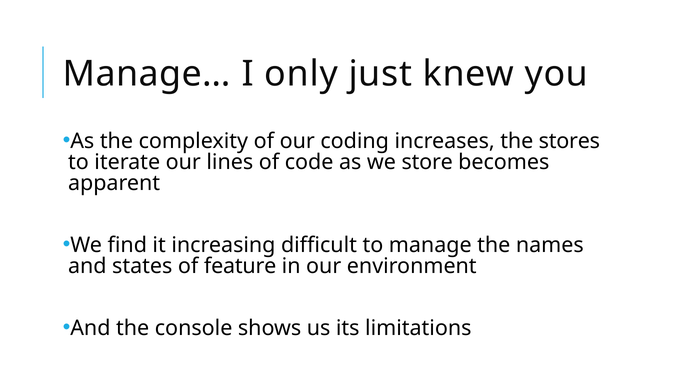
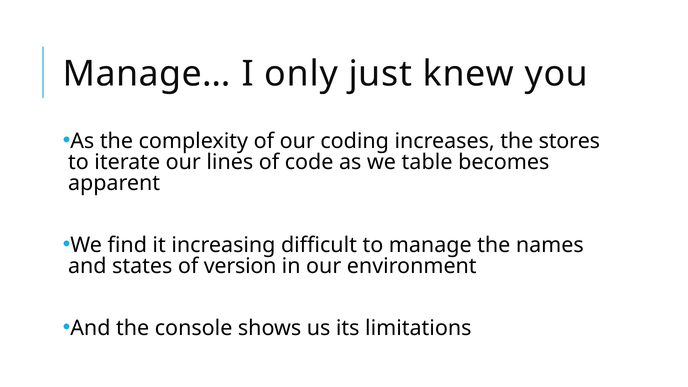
store: store -> table (427, 162)
feature: feature -> version (240, 266)
